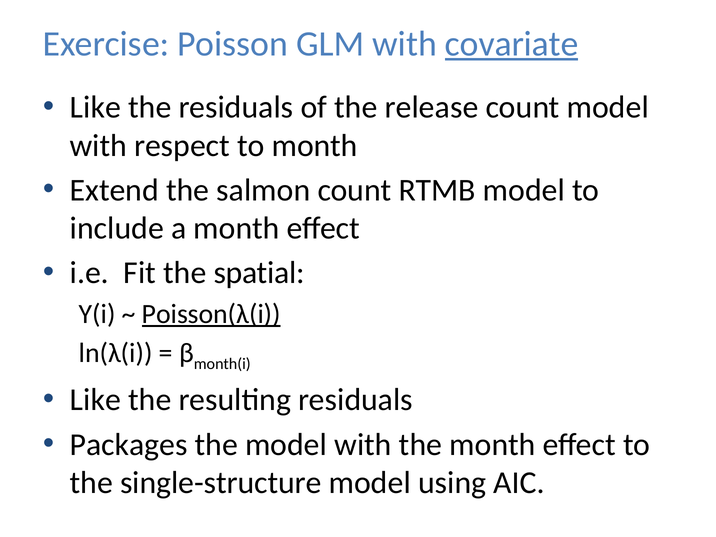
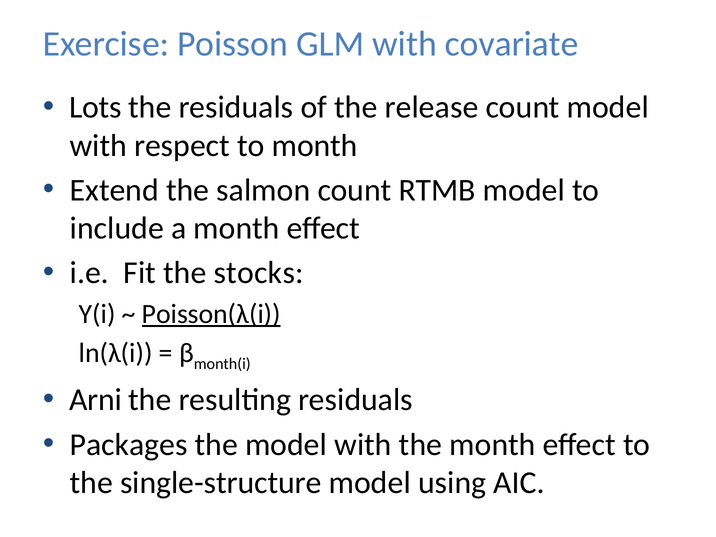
covariate underline: present -> none (512, 44)
Like: Like -> Lots (96, 107)
spatial: spatial -> stocks (259, 273)
Like: Like -> Arni (96, 400)
